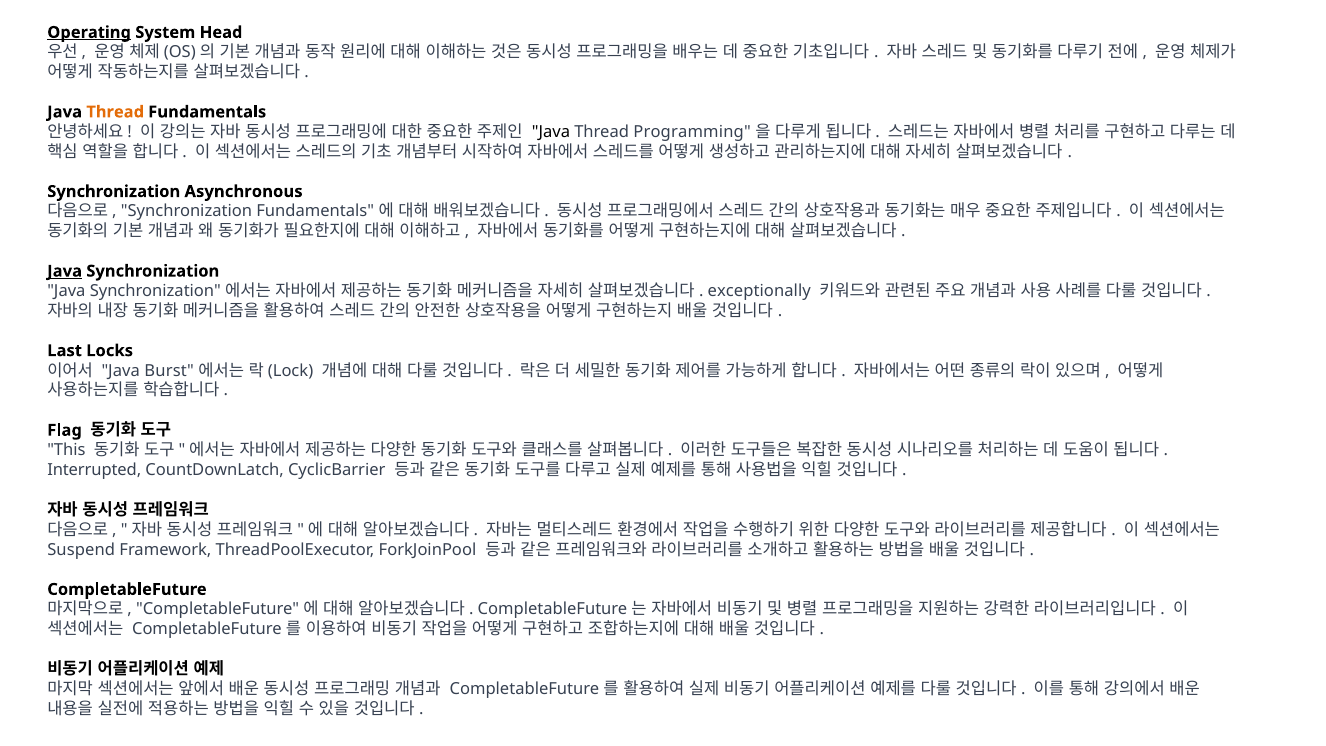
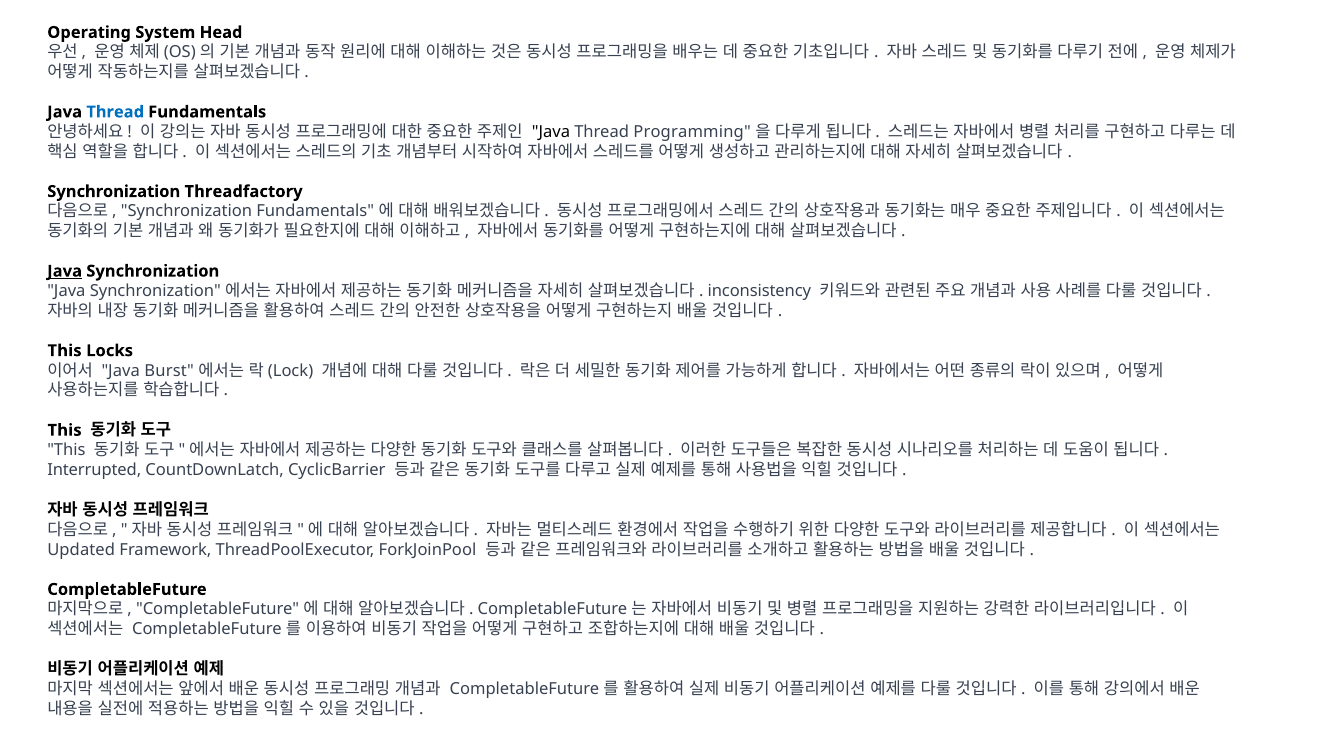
Operating underline: present -> none (89, 32)
Thread colour: orange -> blue (115, 112)
Asynchronous: Asynchronous -> Threadfactory (244, 192)
exceptionally: exceptionally -> inconsistency (759, 291)
Last: Last -> This (65, 351)
Flag: Flag -> This (65, 430)
Suspend: Suspend -> Updated (81, 550)
